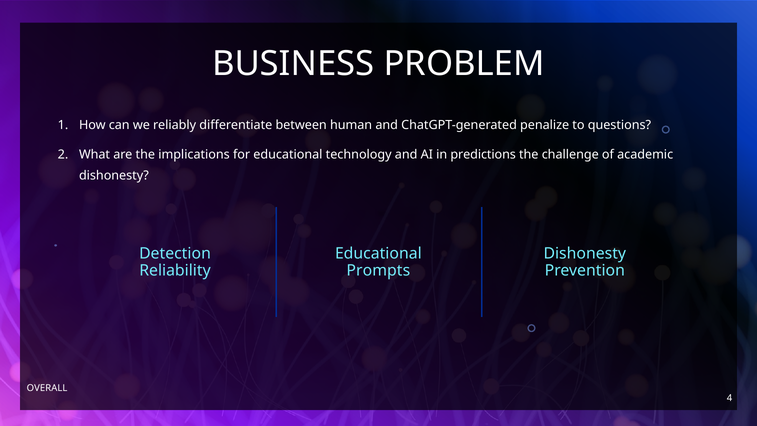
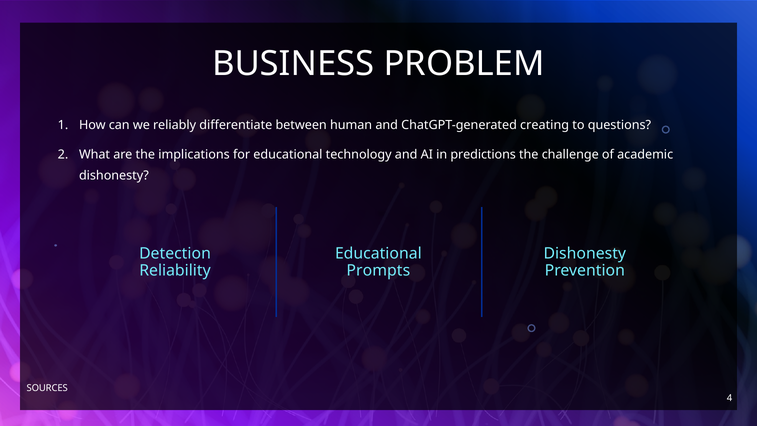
penalize: penalize -> creating (545, 125)
OVERALL: OVERALL -> SOURCES (47, 388)
